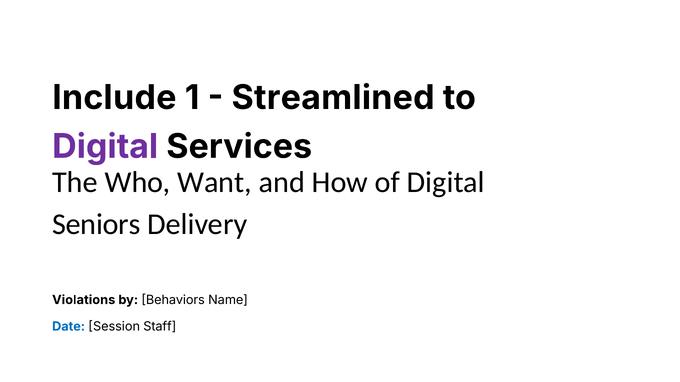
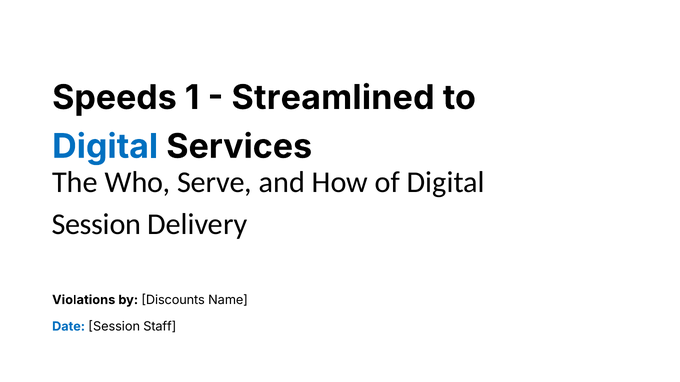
Include: Include -> Speeds (114, 98)
Digital colour: purple -> blue (105, 147)
Want: Want -> Serve (215, 183)
Seniors: Seniors -> Session (96, 224)
Behaviors: Behaviors -> Discounts (173, 300)
